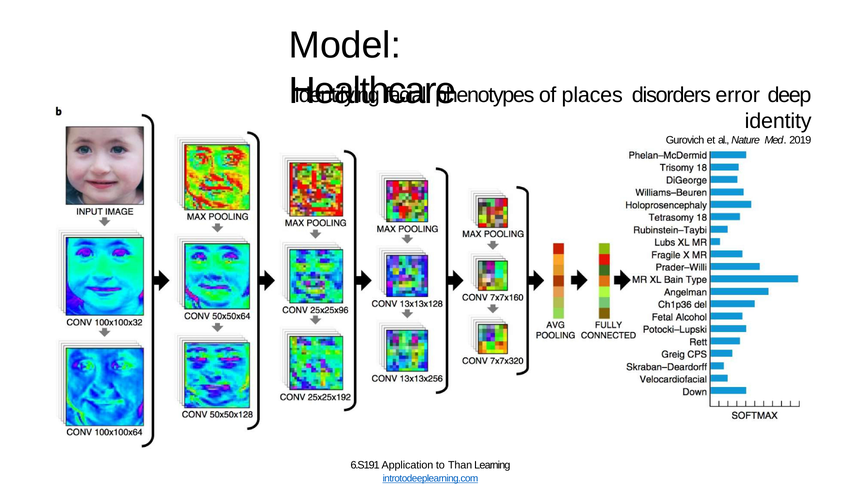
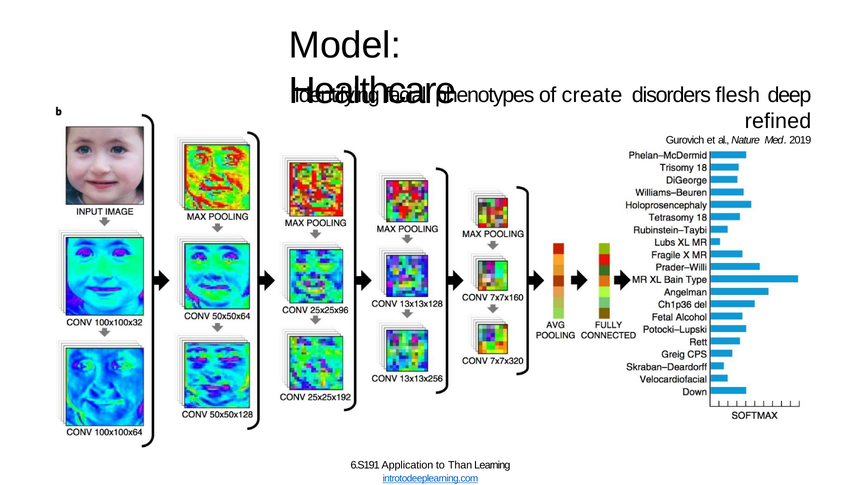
places: places -> create (592, 95)
error: error -> flesh (738, 95)
identity: identity -> refined (778, 121)
